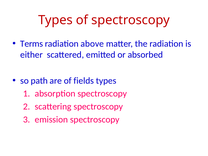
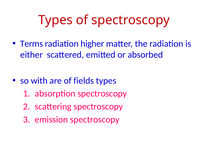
above: above -> higher (92, 44)
path: path -> with (39, 81)
